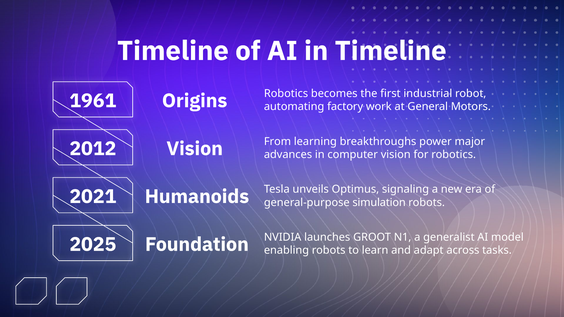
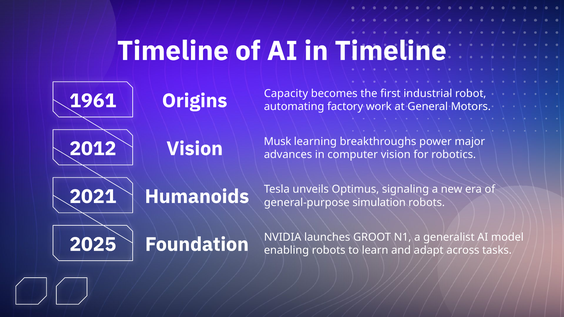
Origins Robotics: Robotics -> Capacity (286, 94)
From: From -> Musk (278, 142)
